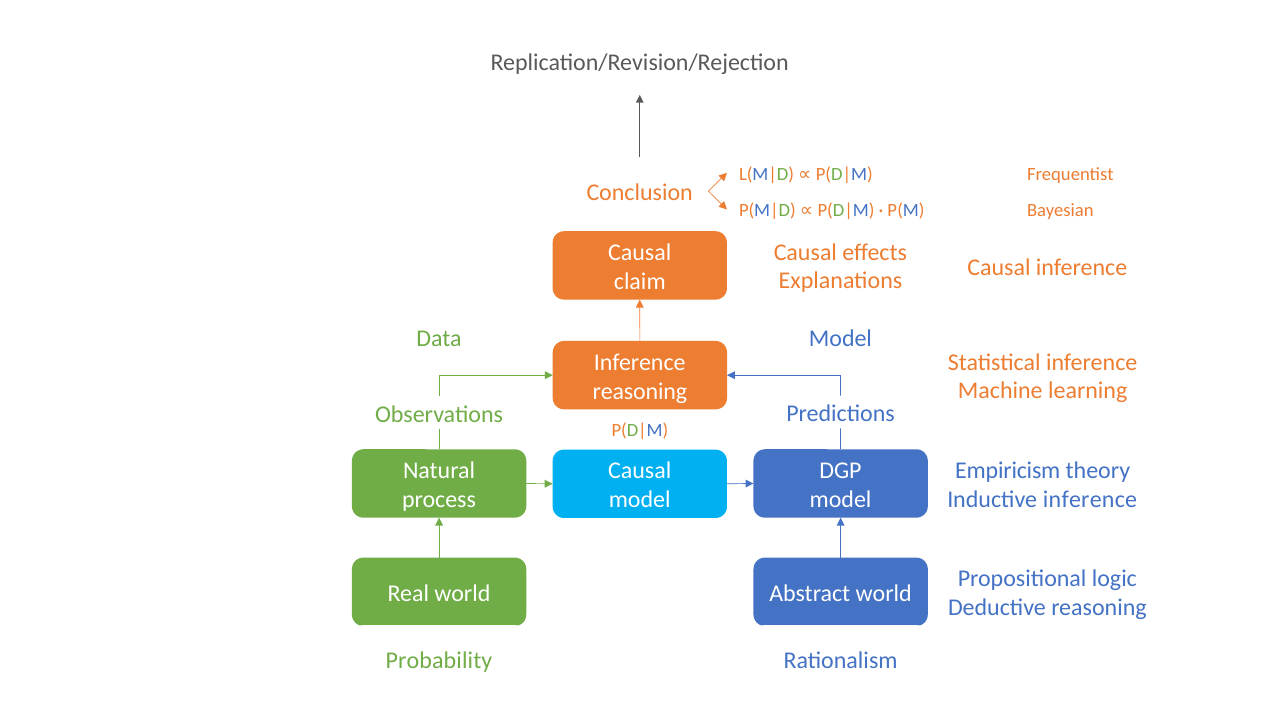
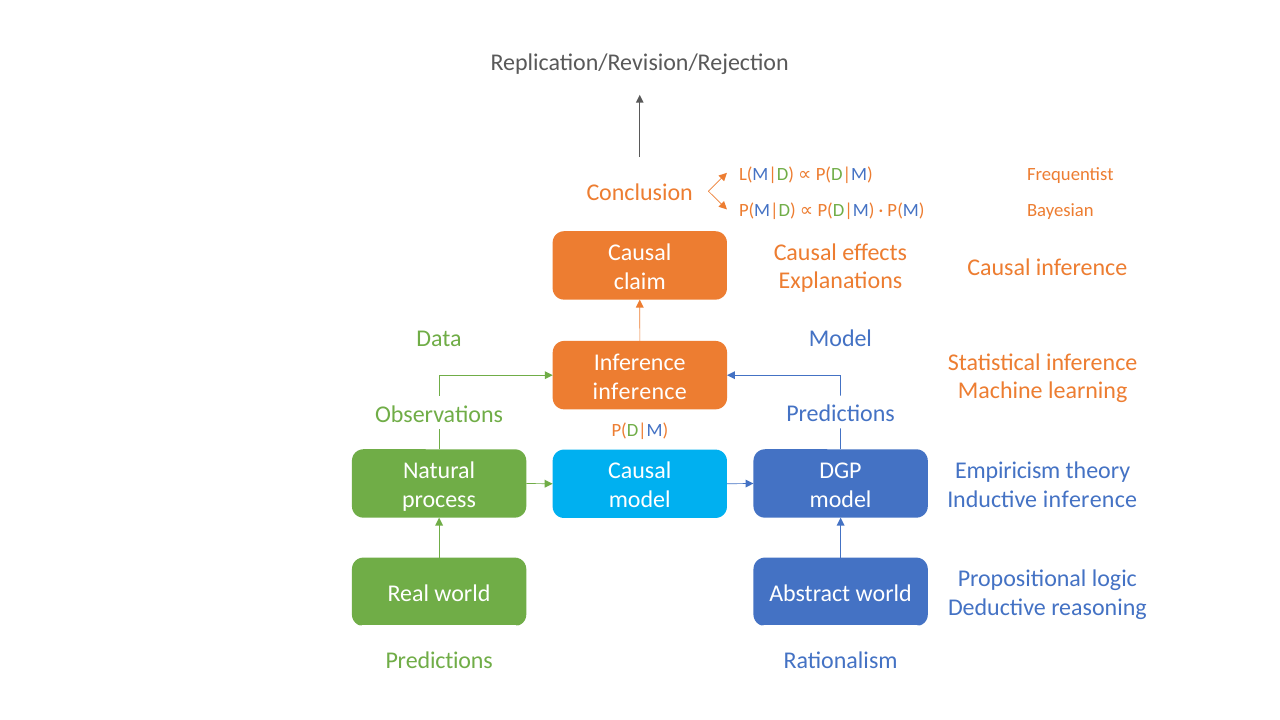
reasoning: reasoning -> inference (640, 391)
Probability: Probability -> Predictions (439, 661)
